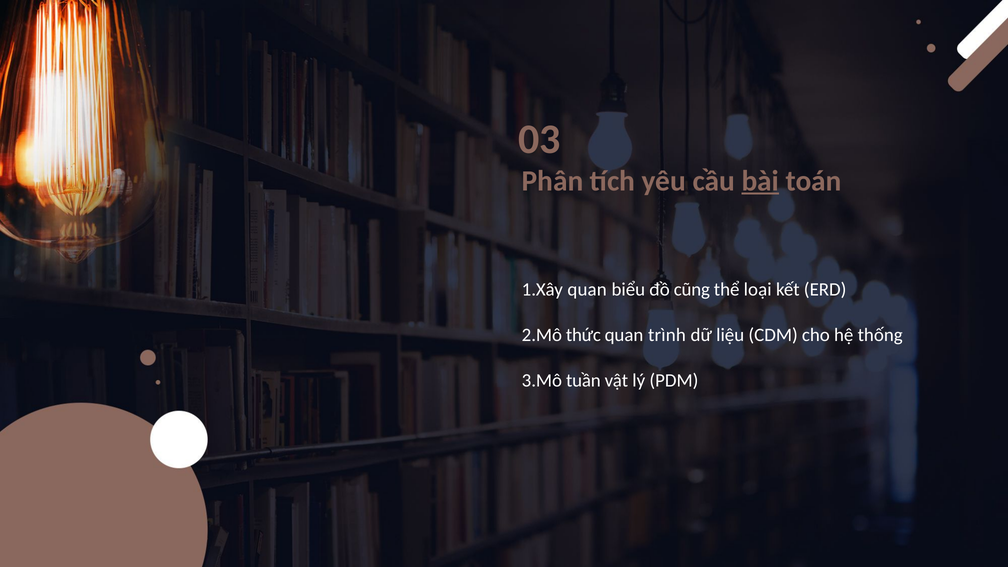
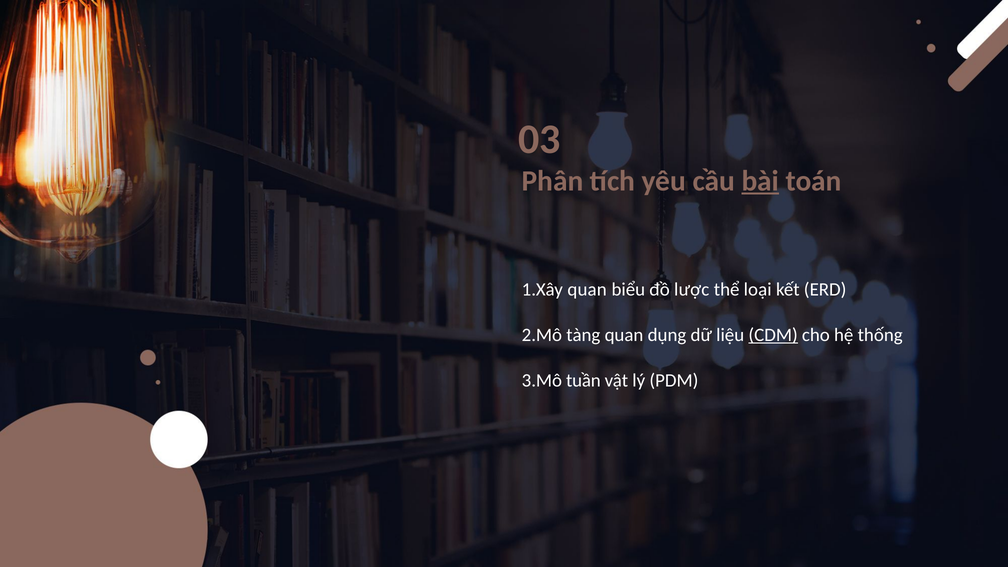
cũng: cũng -> lược (692, 290)
thức: thức -> tàng (583, 335)
trình: trình -> dụng (667, 335)
CDM underline: none -> present (773, 335)
